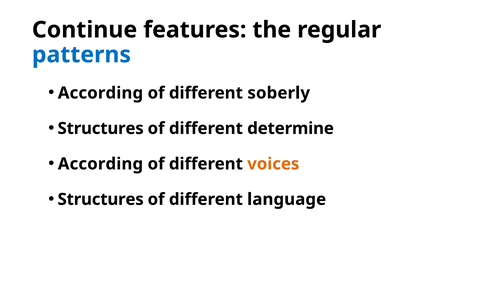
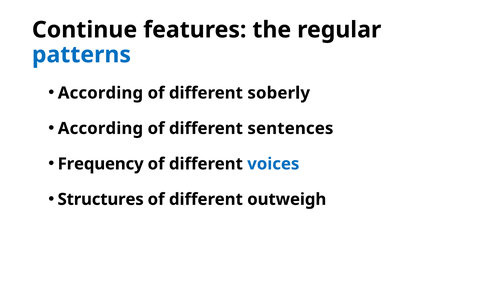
Structures: Structures -> According (100, 128)
determine: determine -> sentences (290, 128)
According: According -> Frequency (101, 164)
voices colour: orange -> blue (273, 164)
language: language -> outweigh (287, 199)
